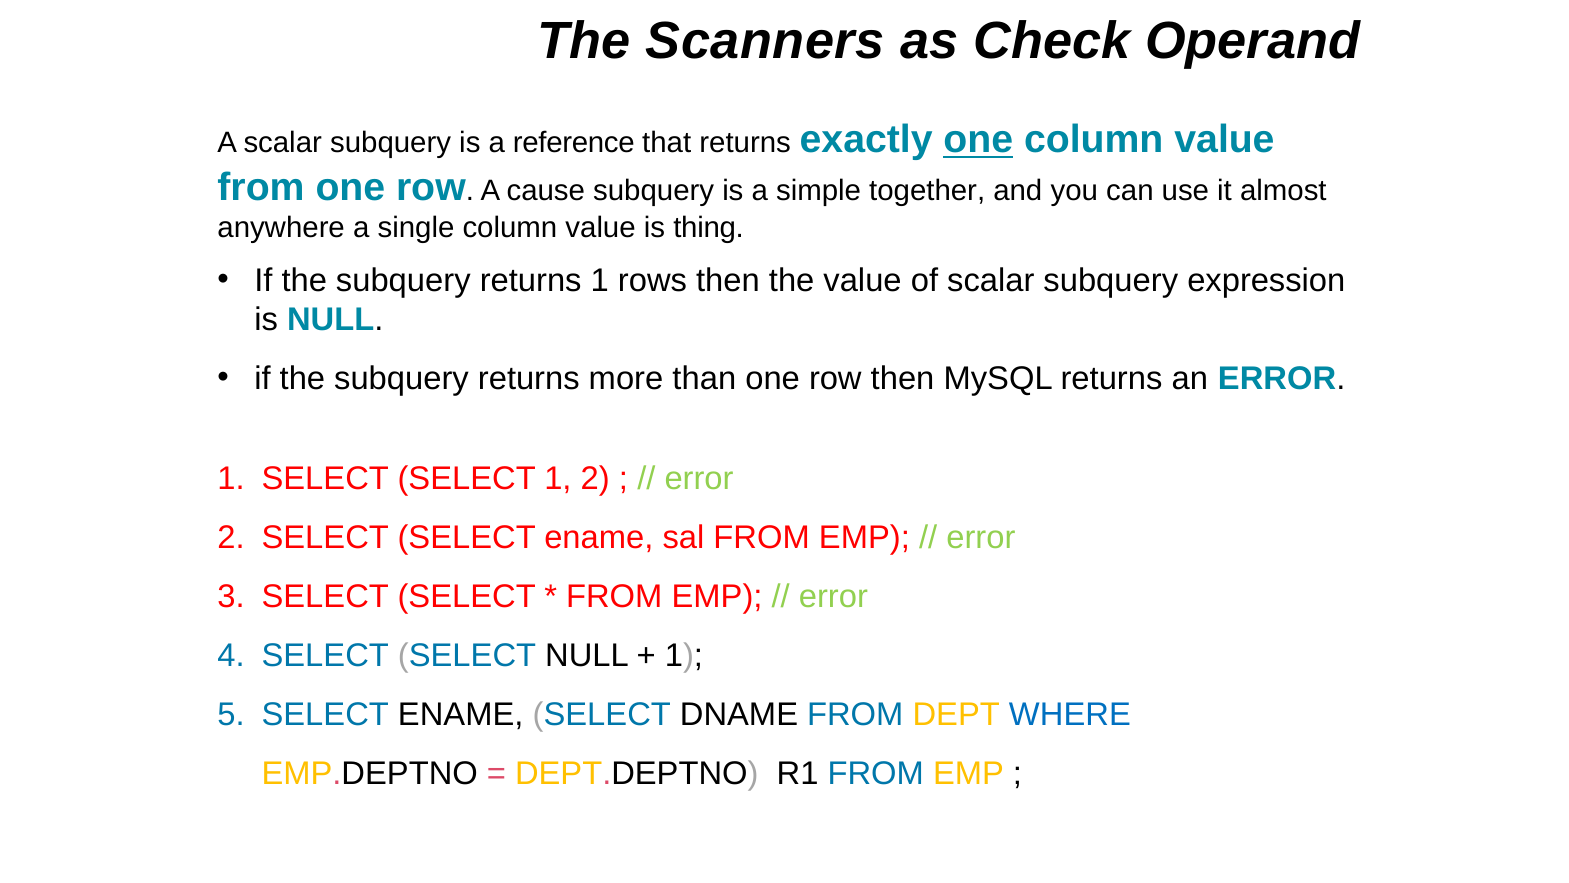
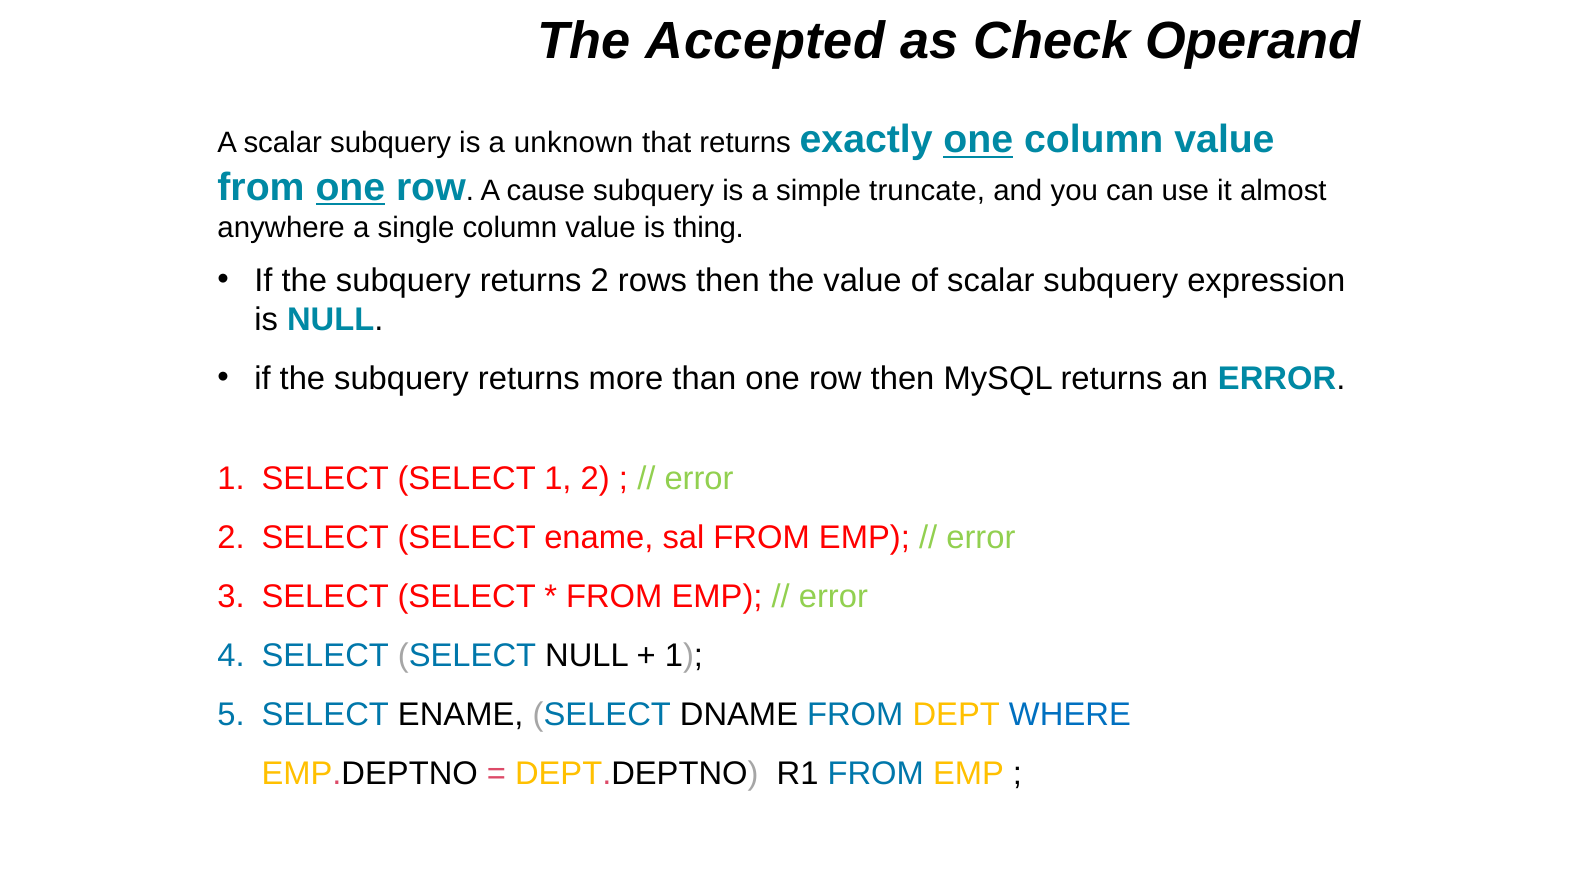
Scanners: Scanners -> Accepted (765, 41)
reference: reference -> unknown (574, 143)
one underline: none -> present (350, 187)
together: together -> truncate (927, 190)
returns 1: 1 -> 2 (600, 281)
